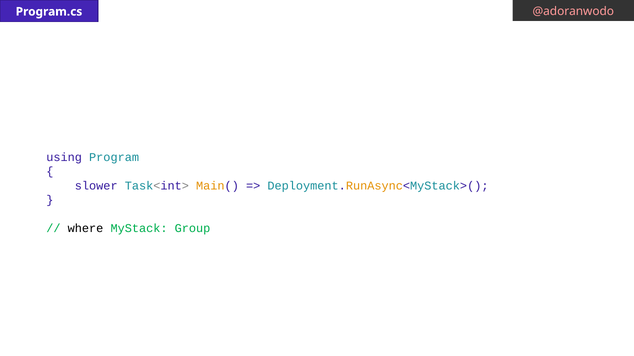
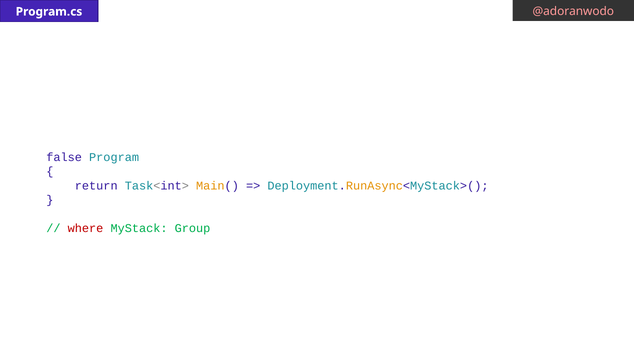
using: using -> false (64, 157)
slower: slower -> return (96, 186)
where colour: black -> red (86, 229)
